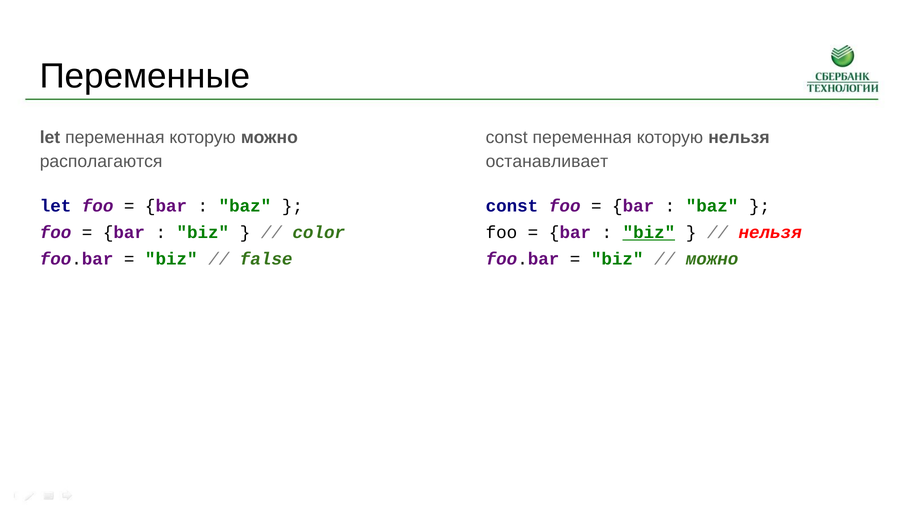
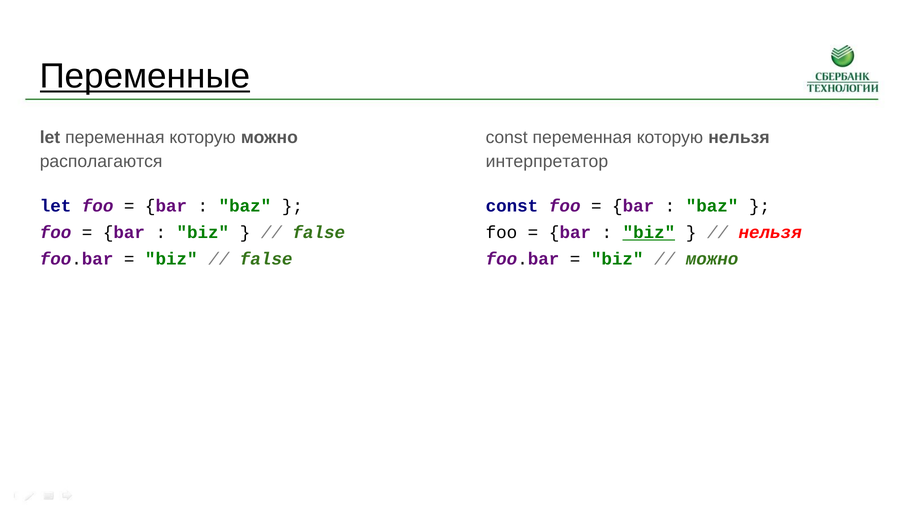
Переменные underline: none -> present (145, 76)
останавливает: останавливает -> интерпретатор (547, 162)
color: color -> false (319, 233)
